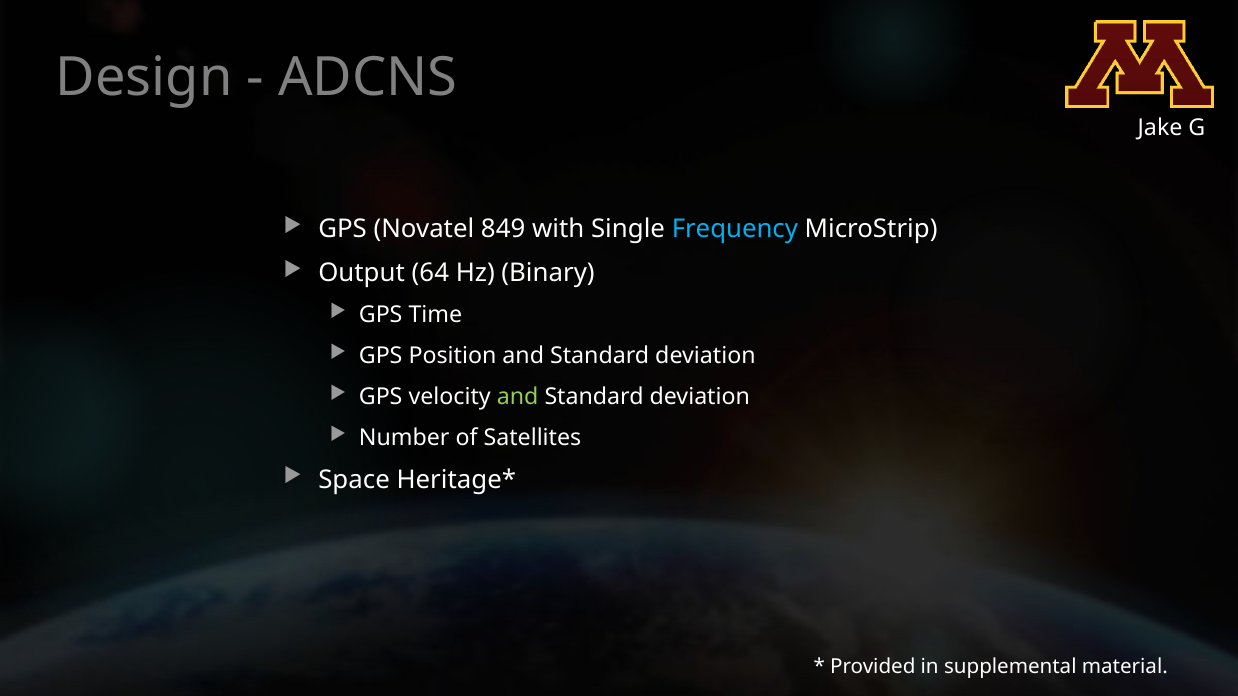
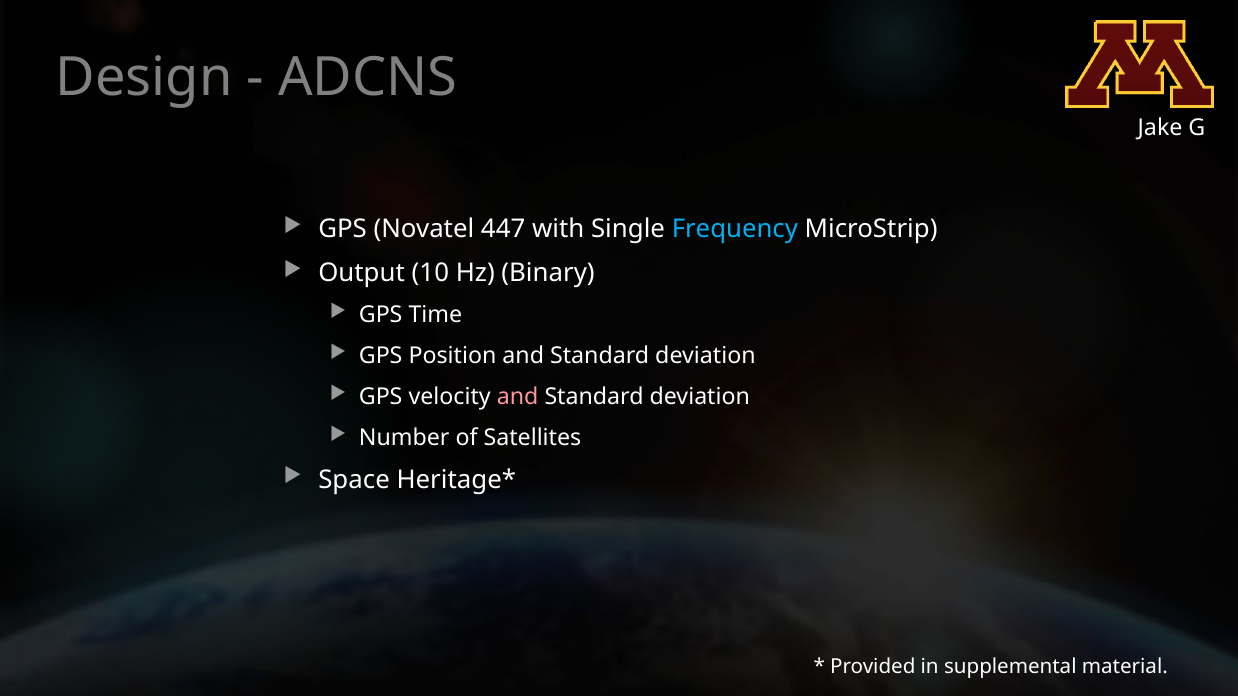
849: 849 -> 447 (503, 229)
64: 64 -> 10 (430, 273)
and colour: light green -> pink (518, 397)
